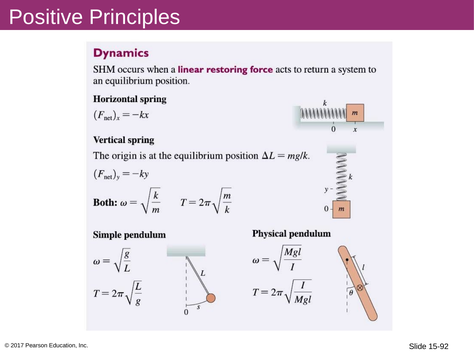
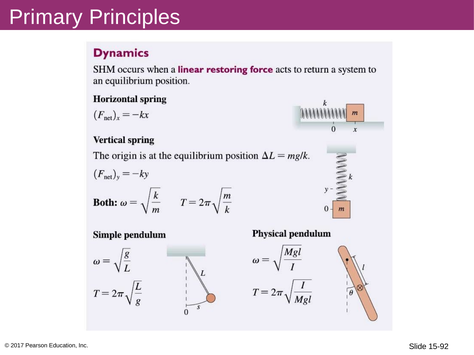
Positive: Positive -> Primary (46, 17)
